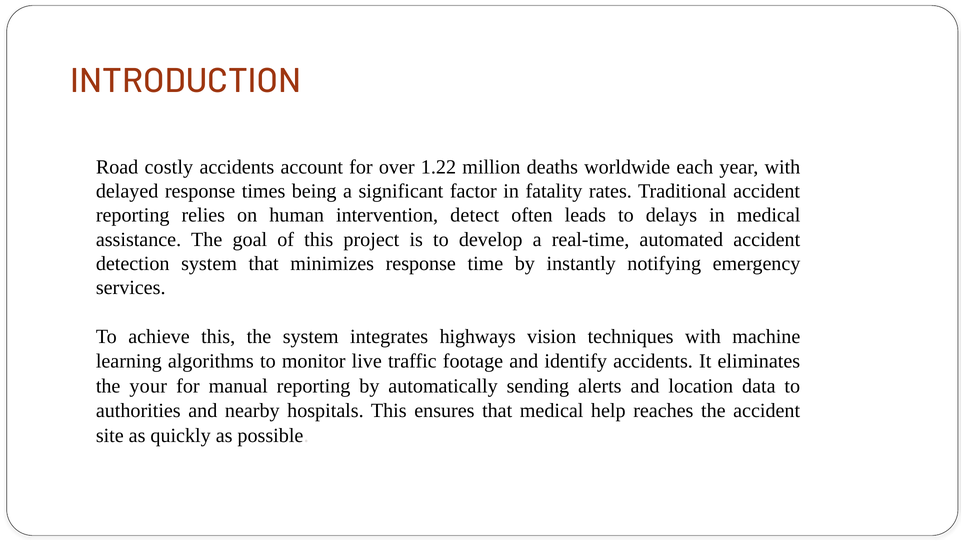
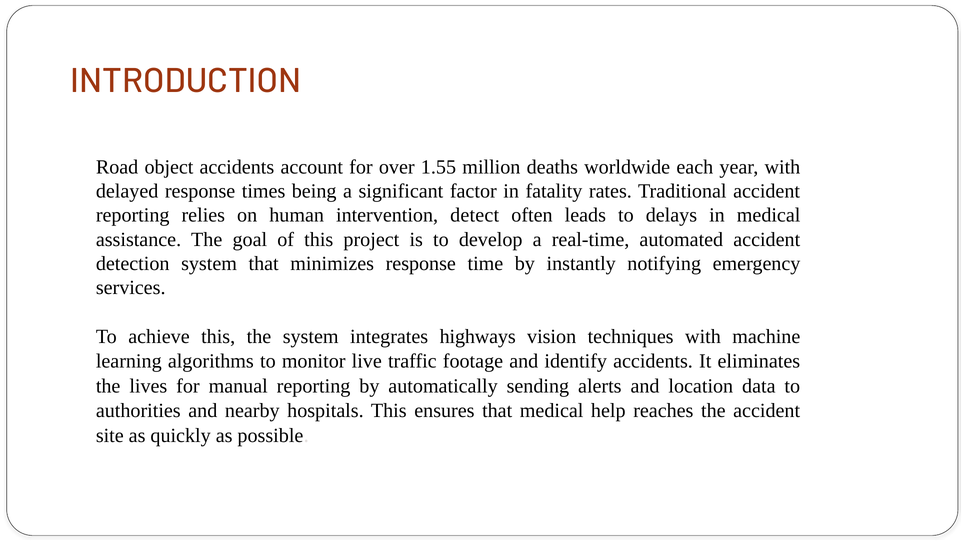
costly: costly -> object (169, 167)
1.22: 1.22 -> 1.55 (438, 167)
your: your -> lives (148, 386)
